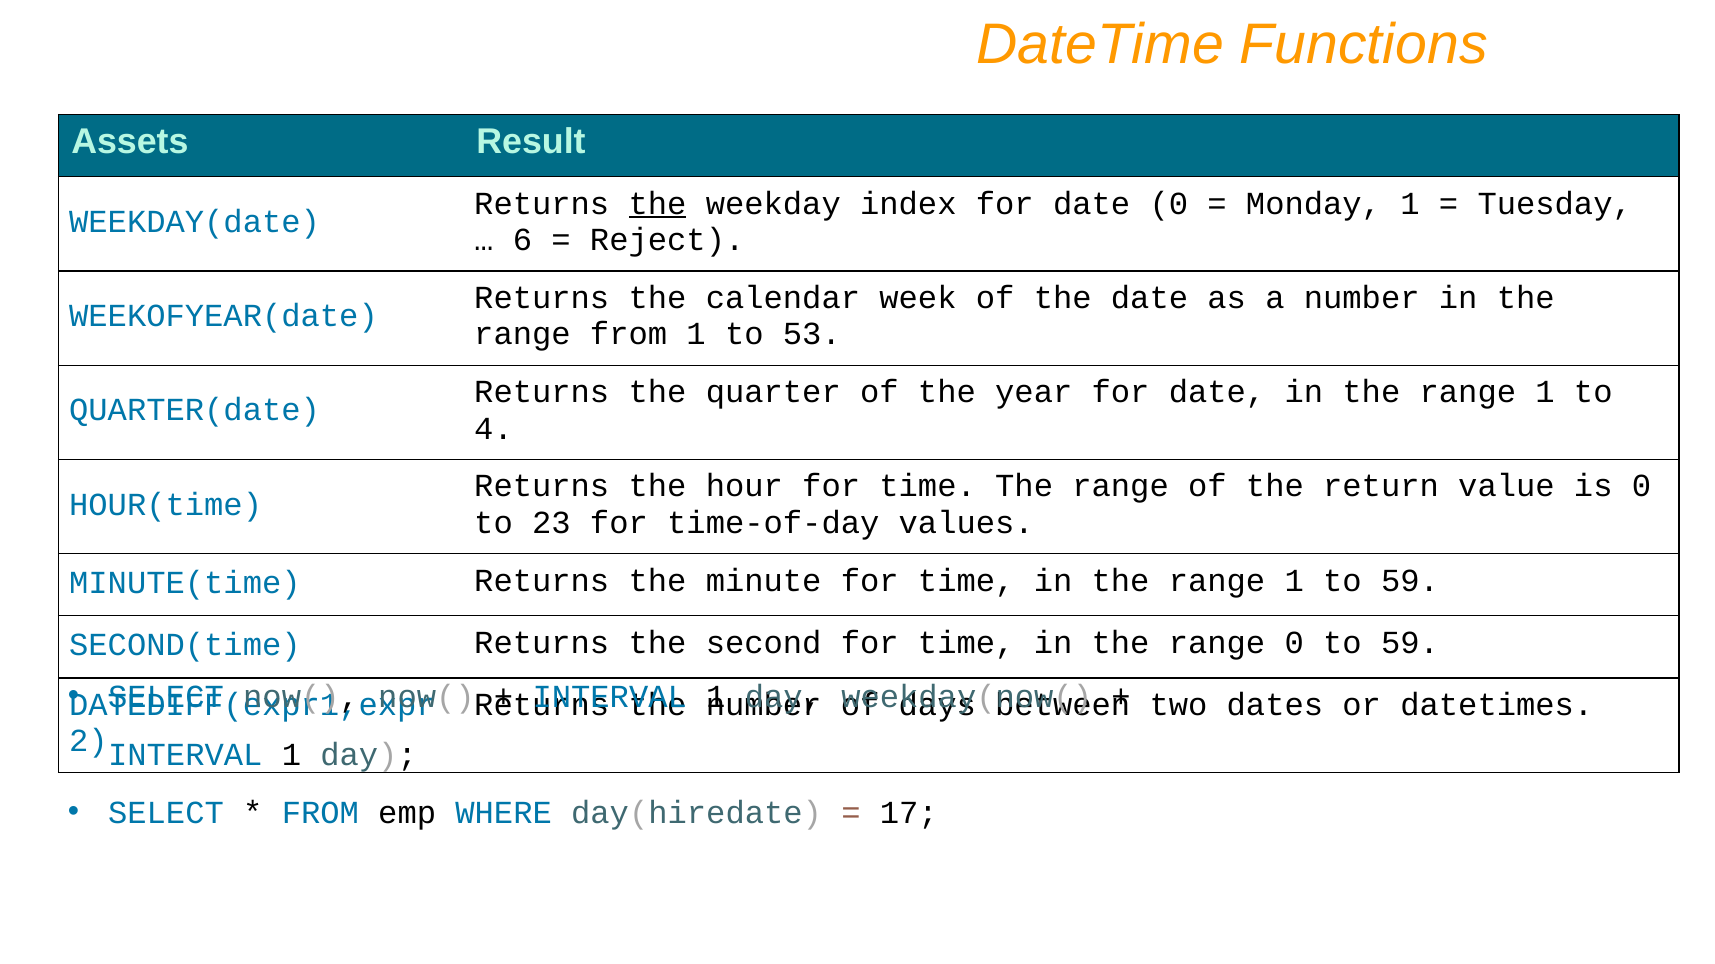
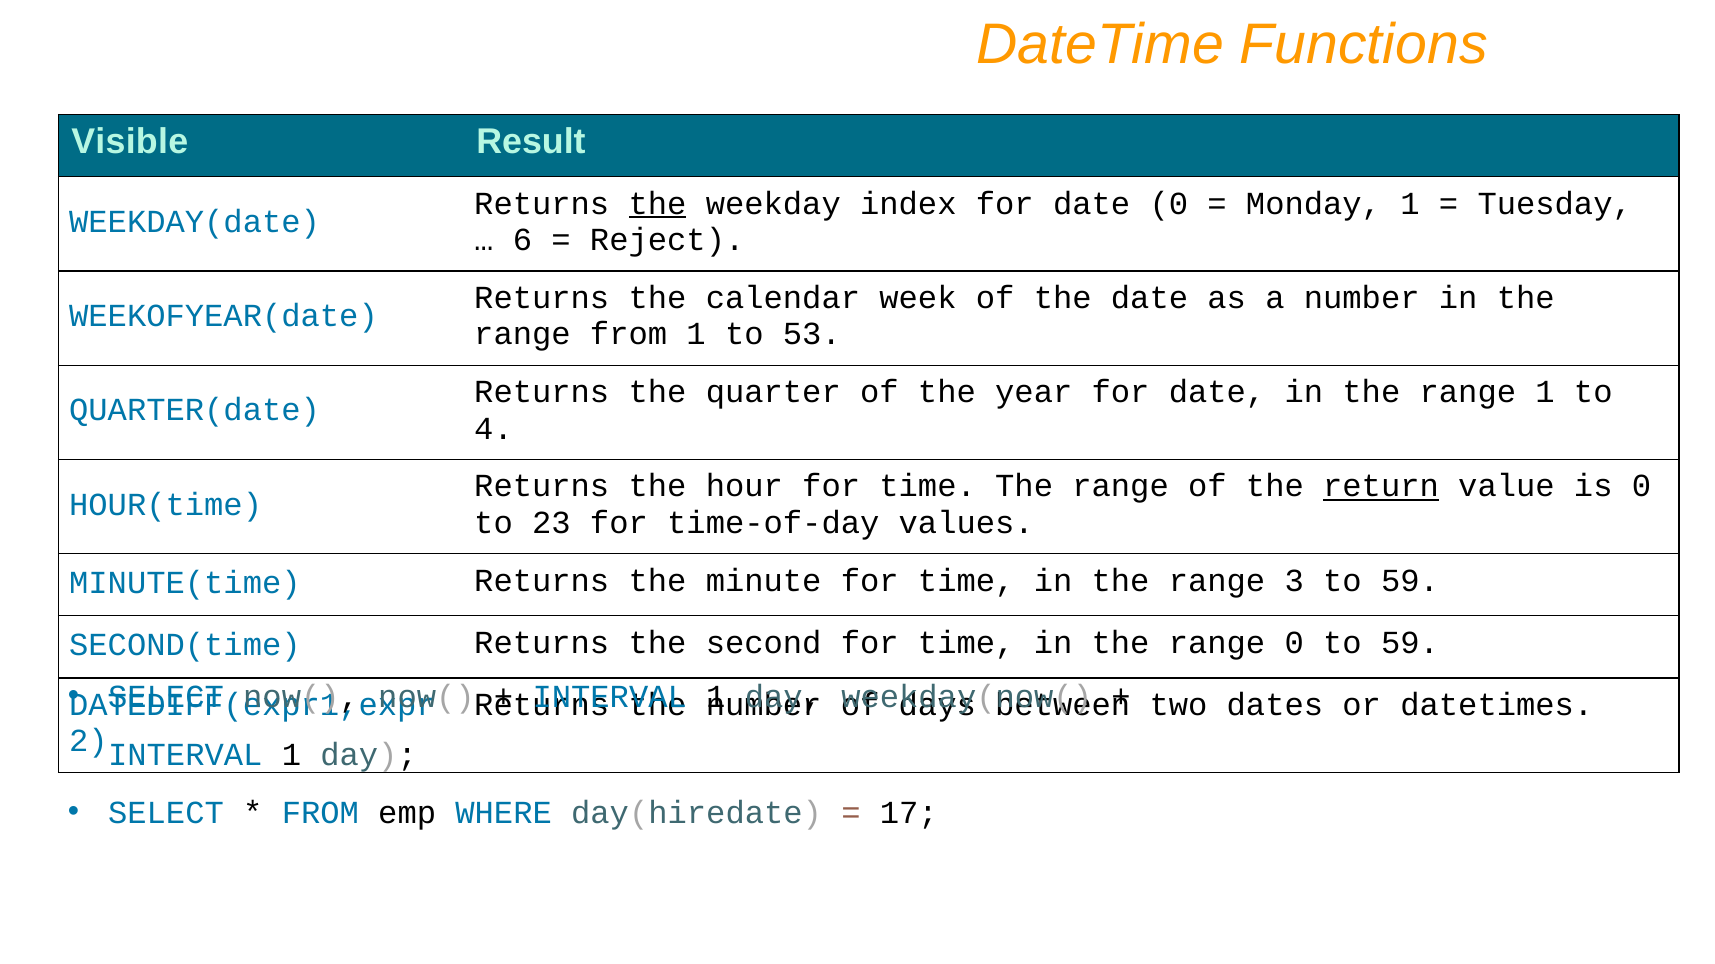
Assets: Assets -> Visible (130, 142)
return underline: none -> present (1381, 487)
1: 1 -> 3 (1294, 581)
